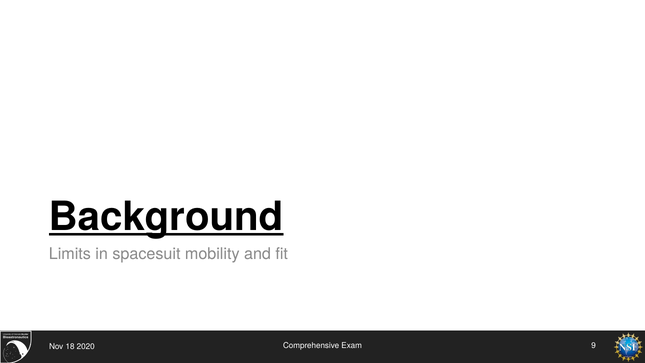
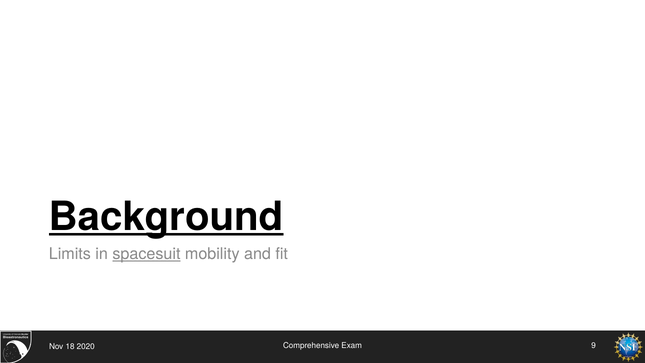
spacesuit underline: none -> present (146, 254)
